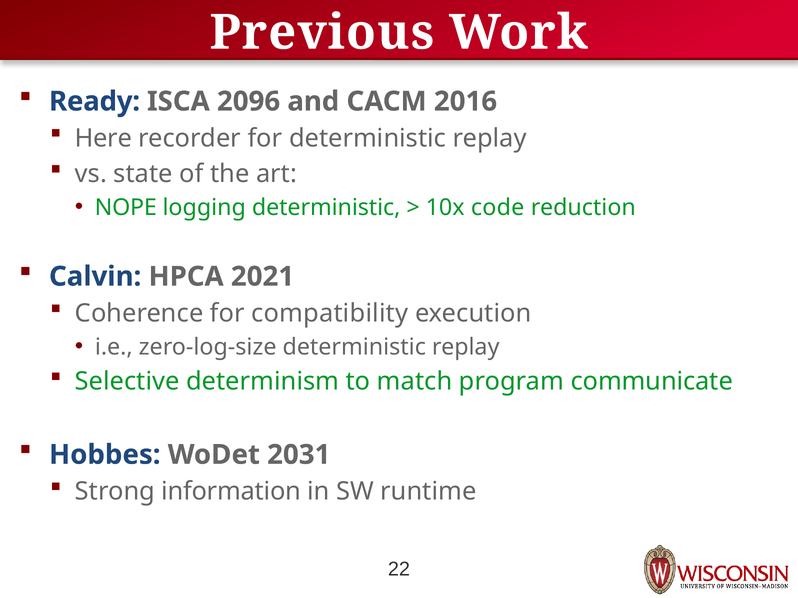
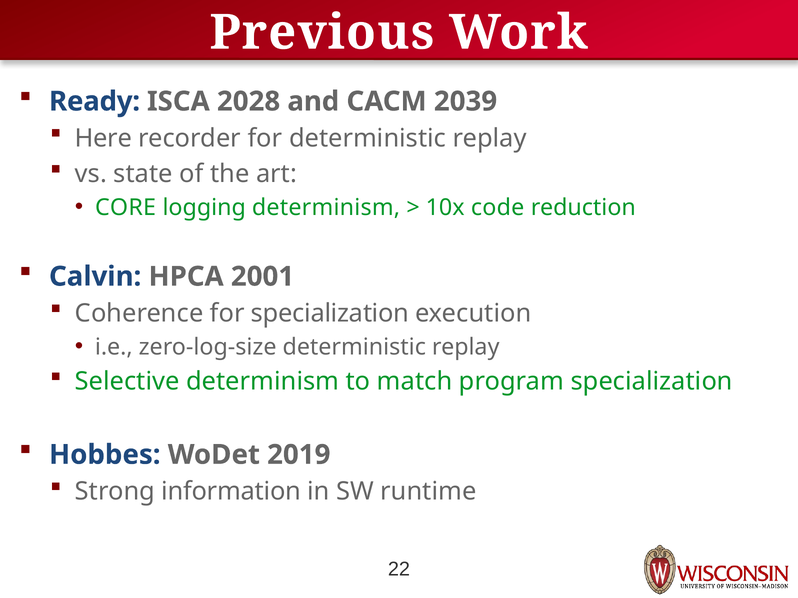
2096: 2096 -> 2028 (249, 102)
2016: 2016 -> 2039 (466, 102)
NOPE: NOPE -> CORE (126, 208)
logging deterministic: deterministic -> determinism (326, 208)
2021: 2021 -> 2001 (263, 277)
for compatibility: compatibility -> specialization (330, 314)
program communicate: communicate -> specialization (652, 382)
2031: 2031 -> 2019 (299, 455)
